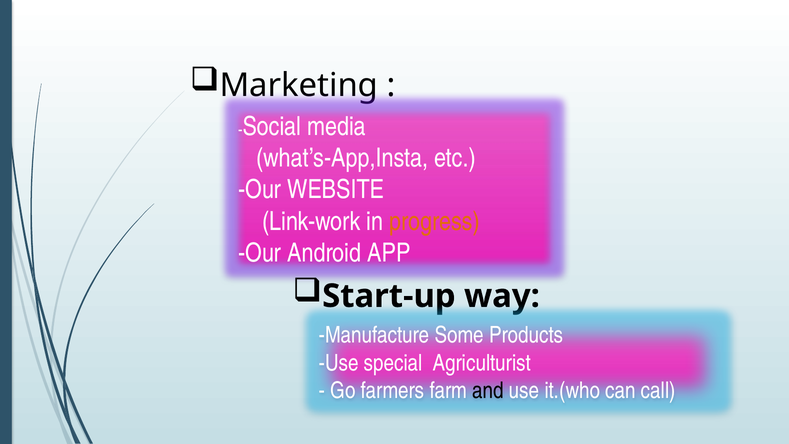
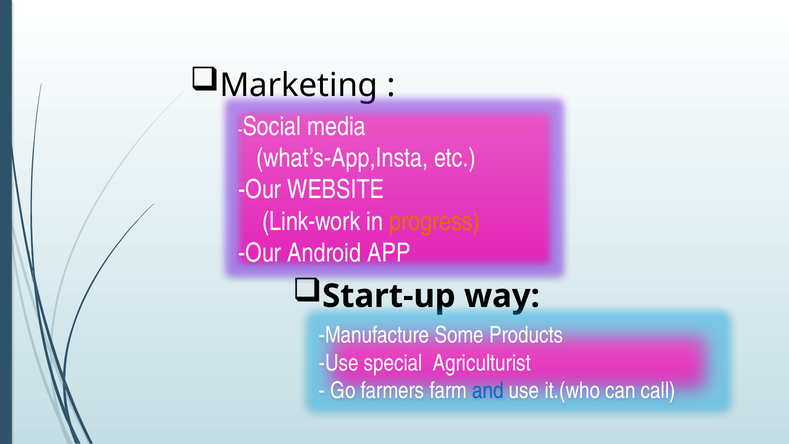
and colour: black -> blue (488, 390)
